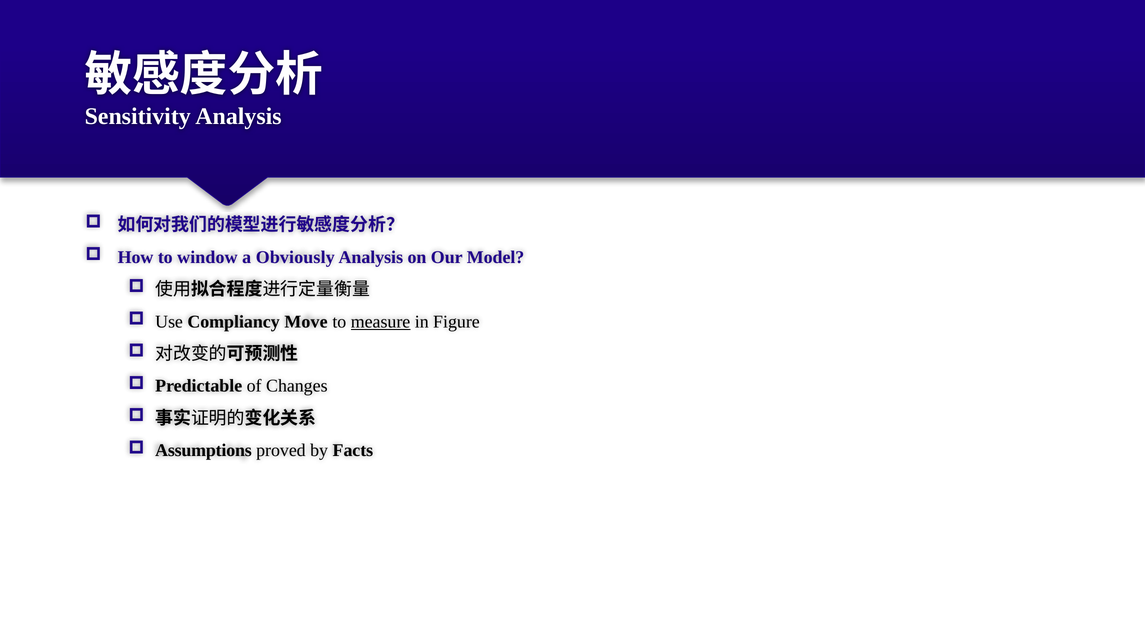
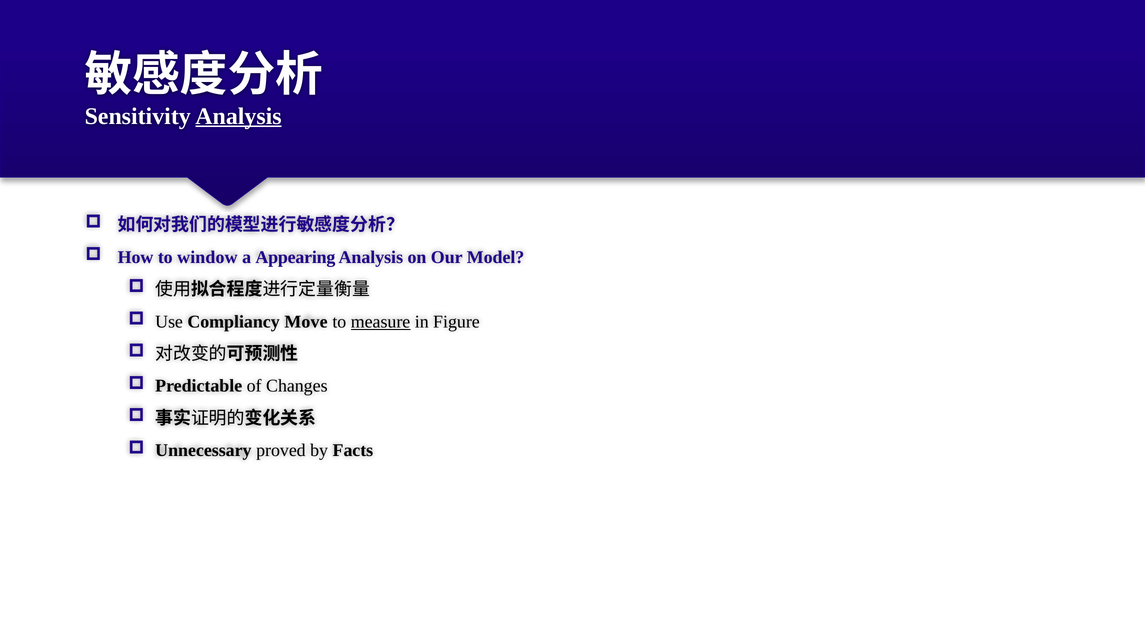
Analysis underline: none -> present (239, 116)
Obviously: Obviously -> Appearing (295, 257)
Assumptions: Assumptions -> Unnecessary (203, 451)
